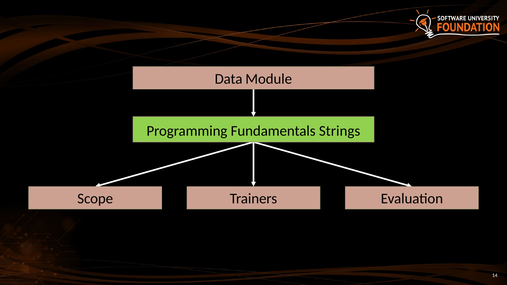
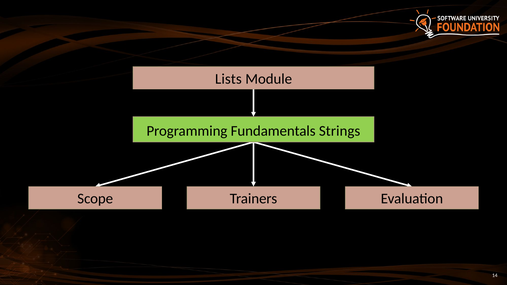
Data: Data -> Lists (228, 79)
